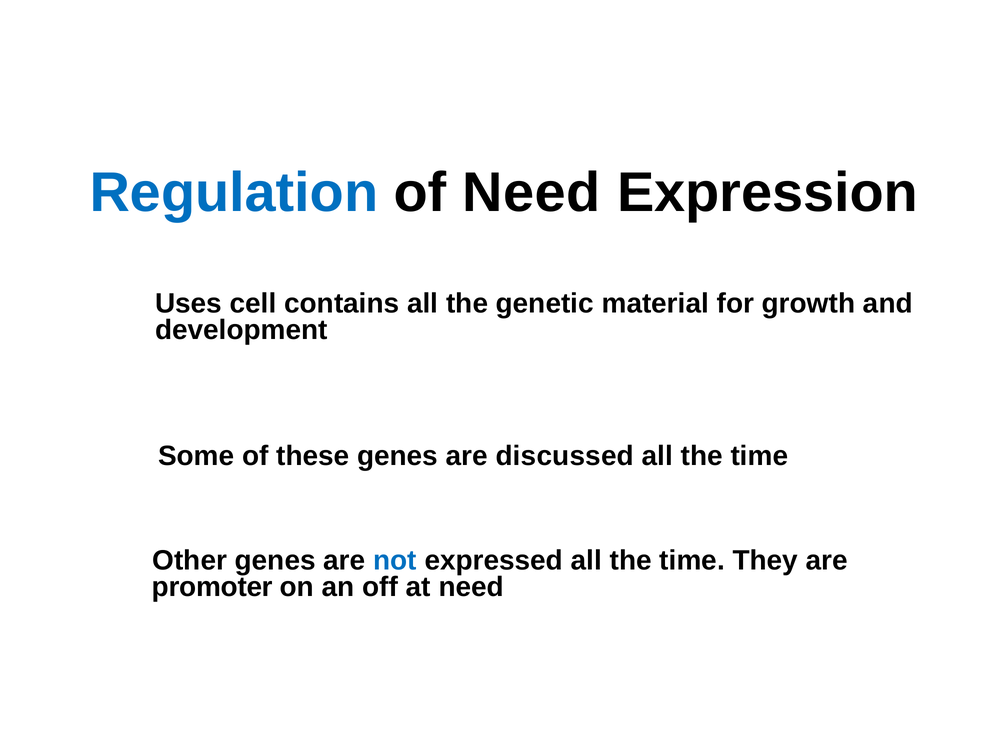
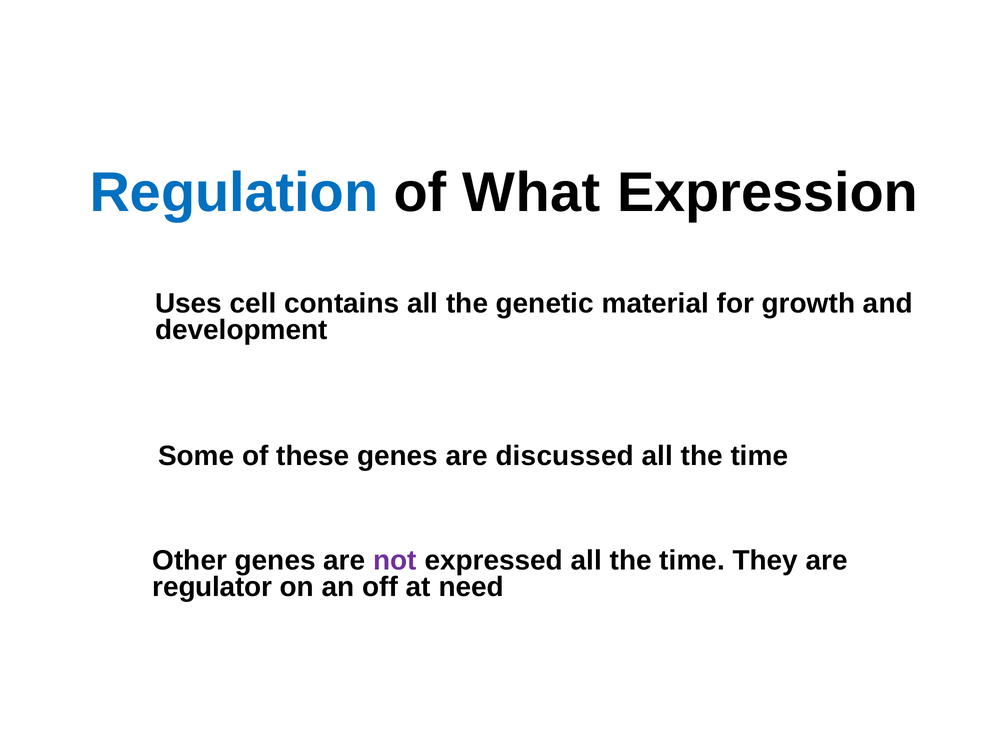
of Need: Need -> What (531, 193)
not colour: blue -> purple (395, 561)
promoter: promoter -> regulator (212, 587)
